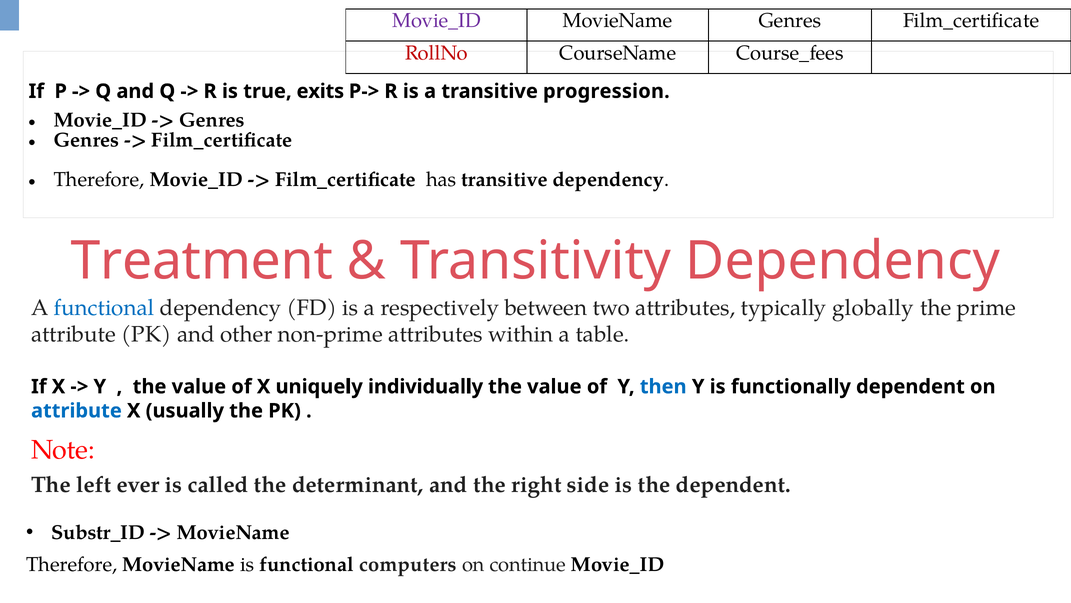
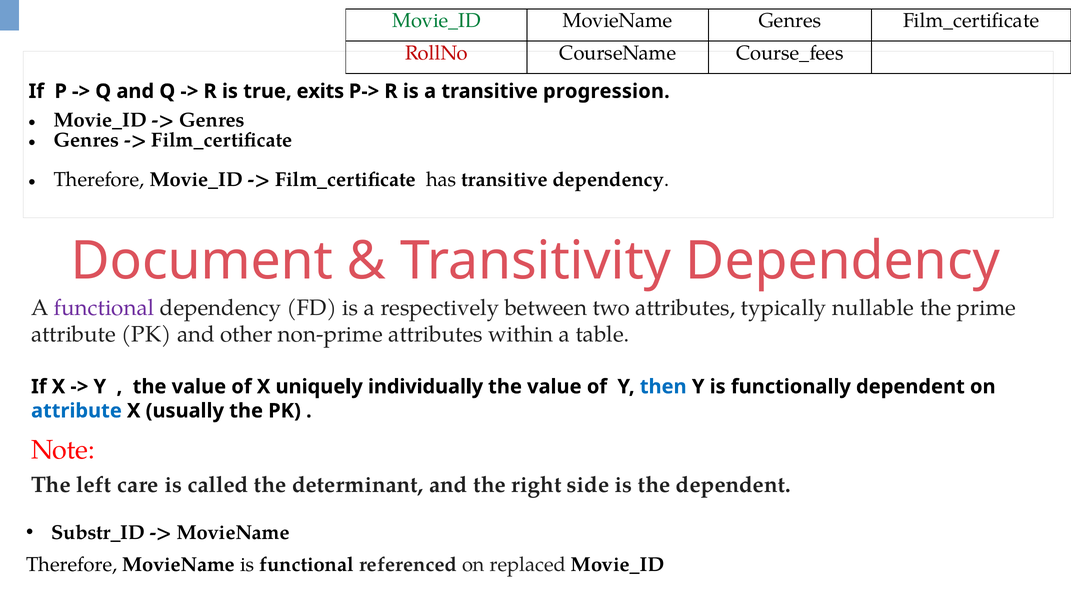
Movie_ID colour: purple -> green (436, 21)
Treatment: Treatment -> Document (202, 261)
functional colour: blue -> purple (104, 307)
globally: globally -> nullable (873, 307)
ever: ever -> care (138, 484)
computers: computers -> referenced (408, 564)
continue: continue -> replaced (528, 564)
